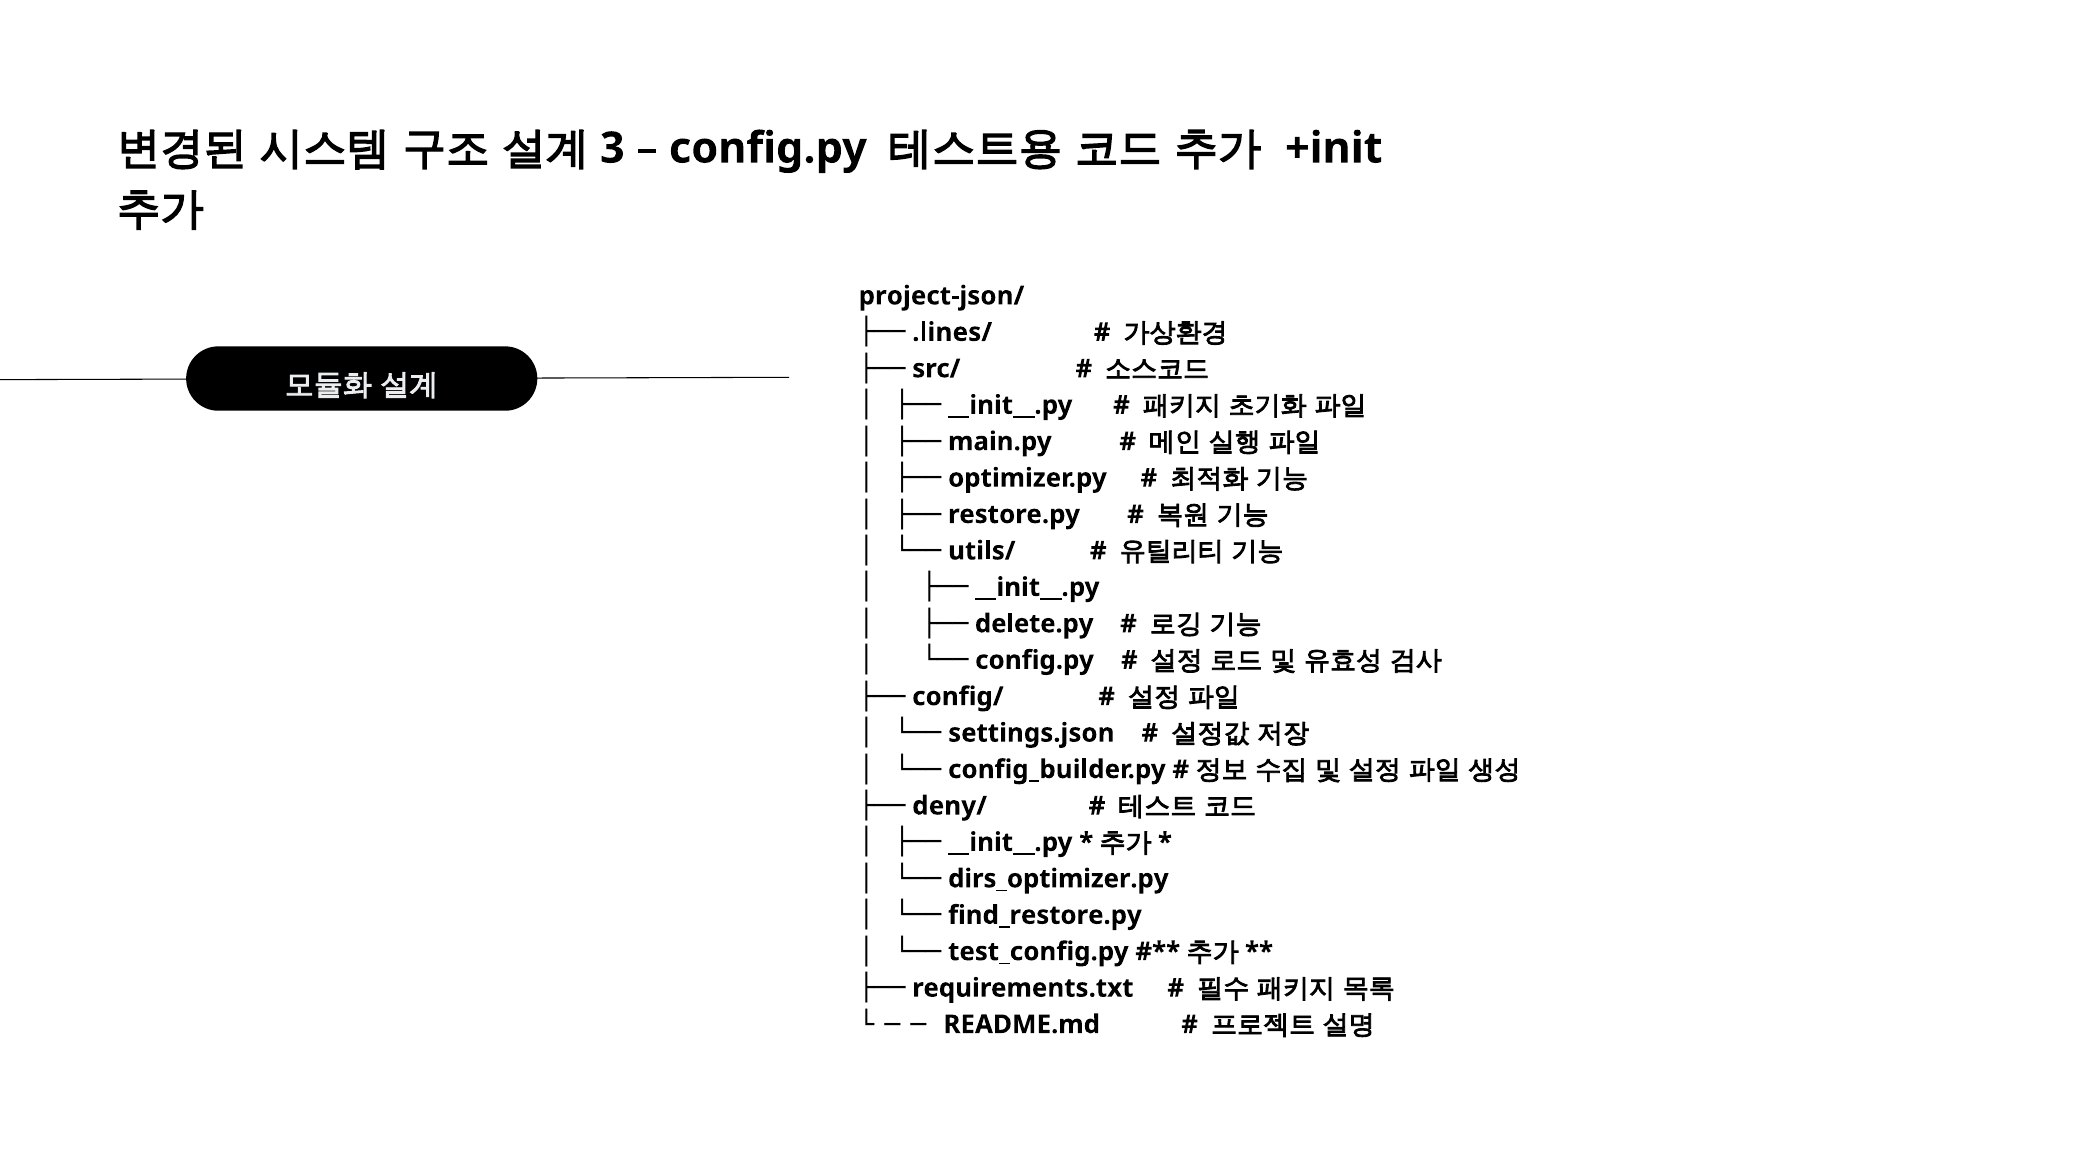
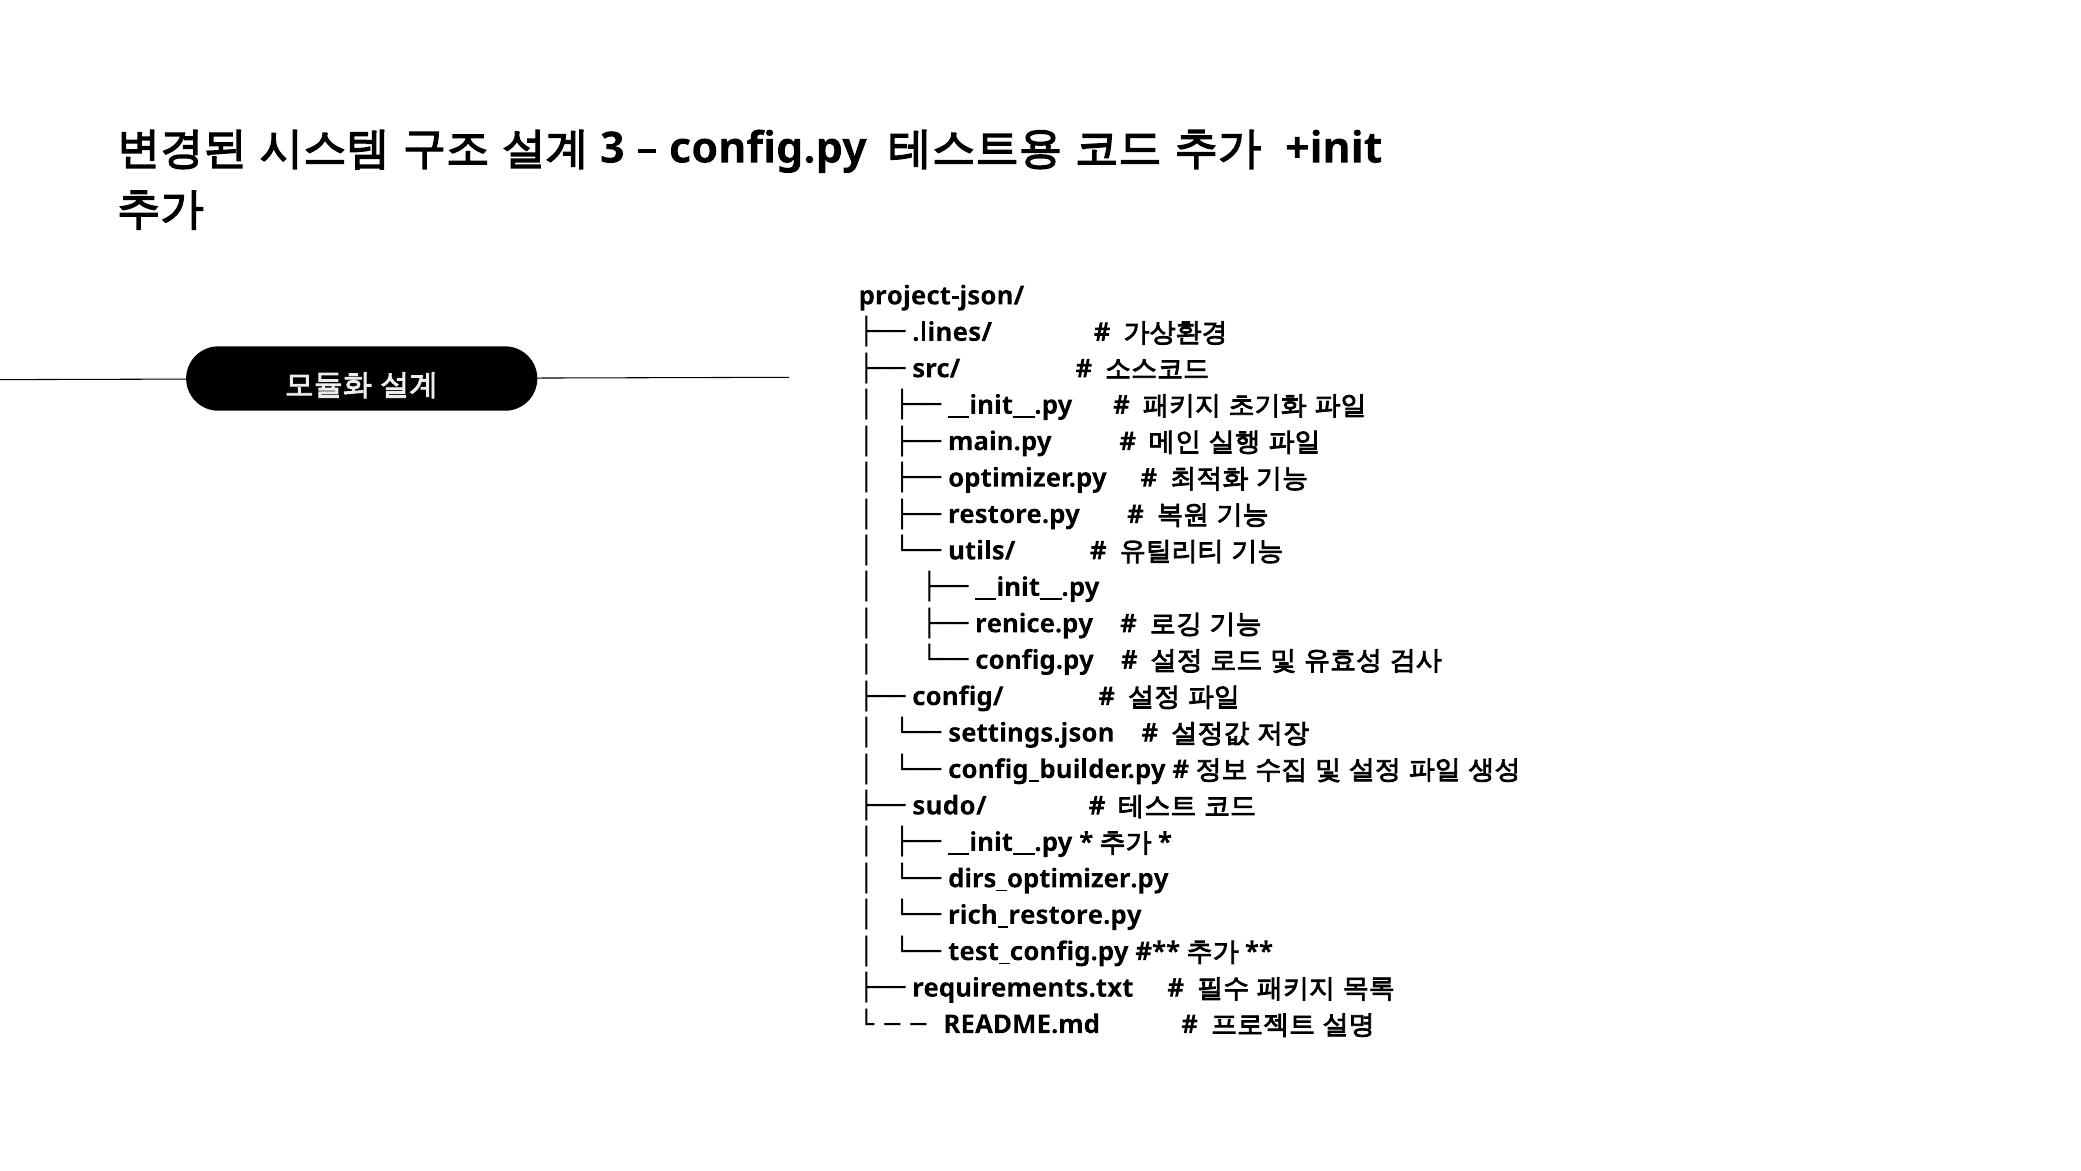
delete.py: delete.py -> renice.py (1034, 624)
deny/: deny/ -> sudo/ (950, 806)
find_restore.py: find_restore.py -> rich_restore.py (1045, 915)
